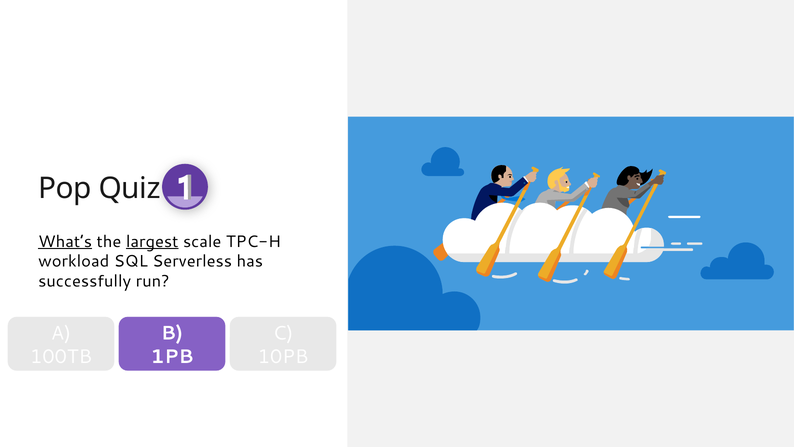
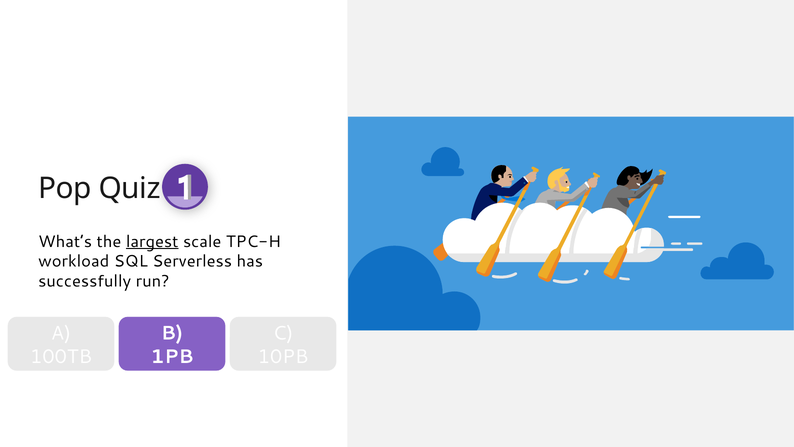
What’s underline: present -> none (65, 241)
